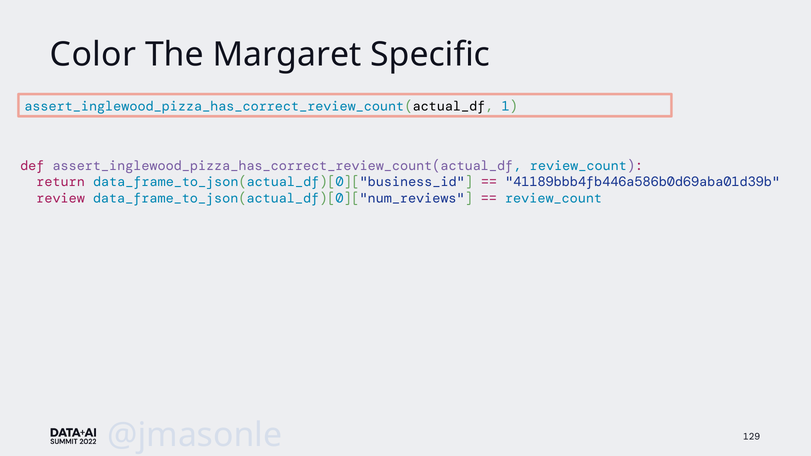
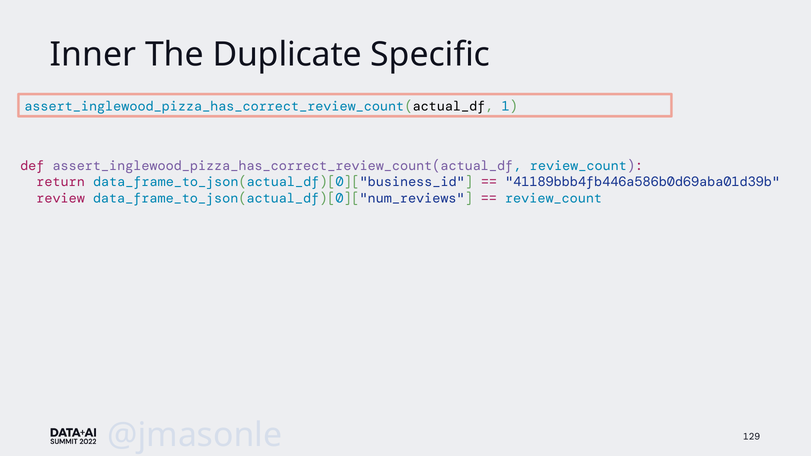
Color: Color -> Inner (93, 55)
Margaret: Margaret -> Duplicate (287, 55)
